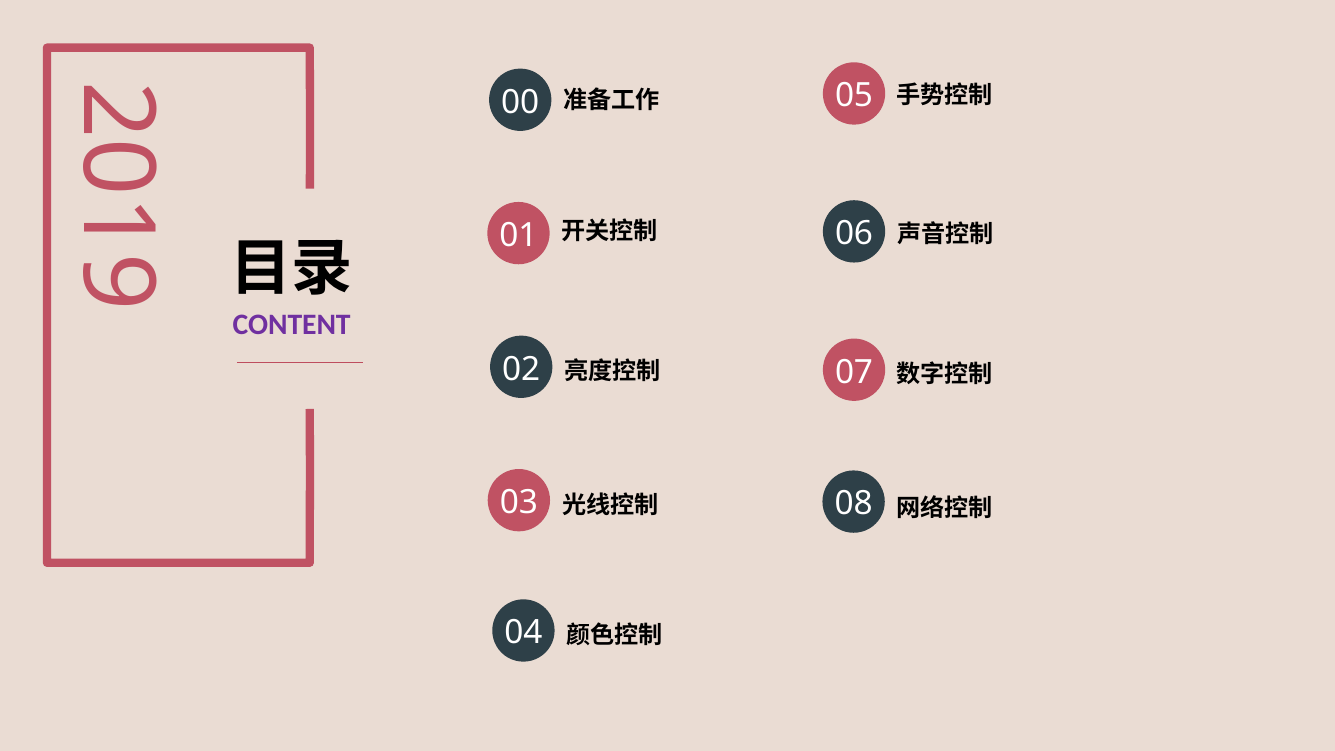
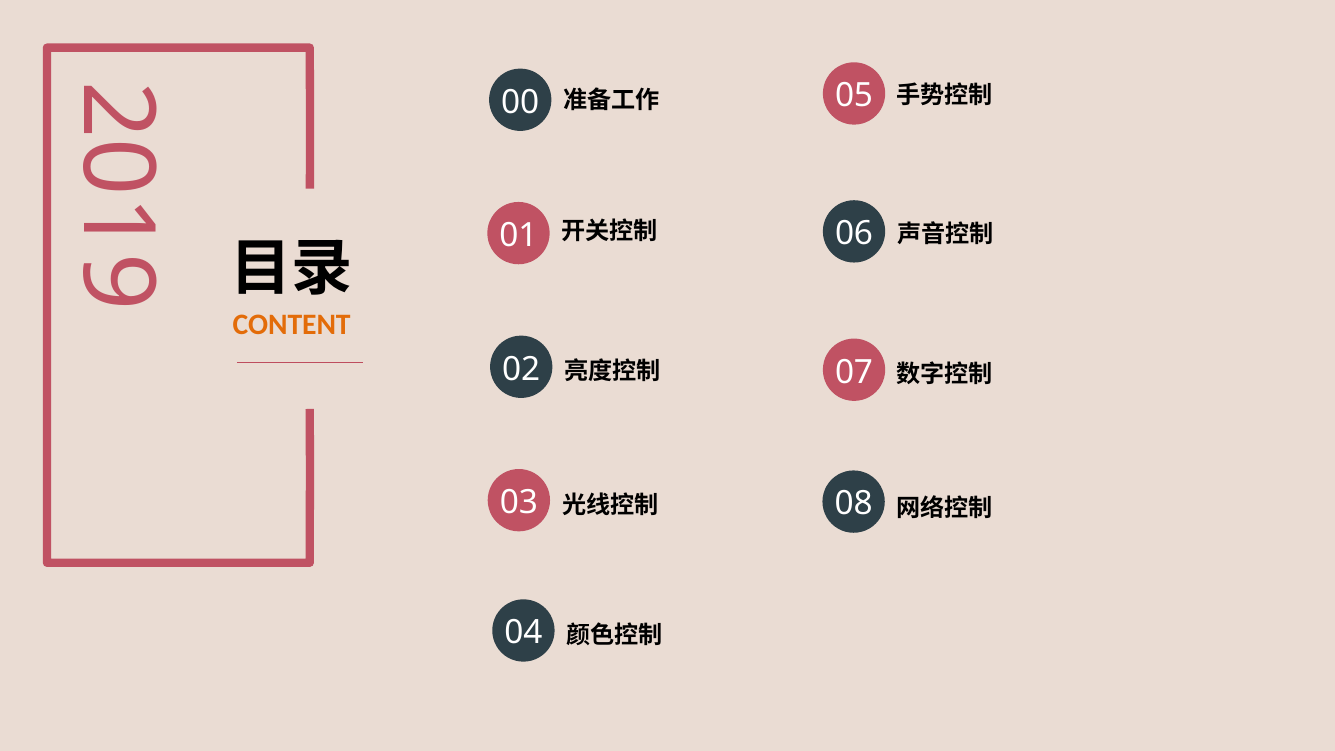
CONTENT colour: purple -> orange (292, 325)
